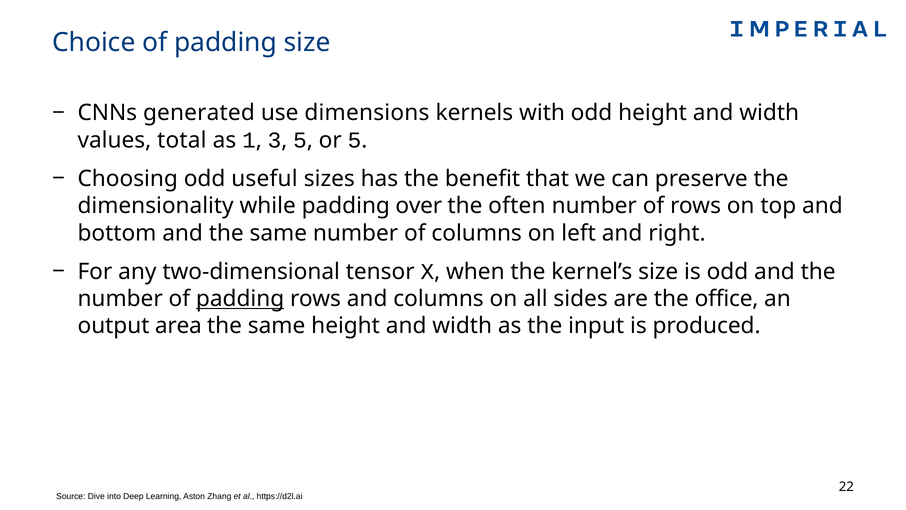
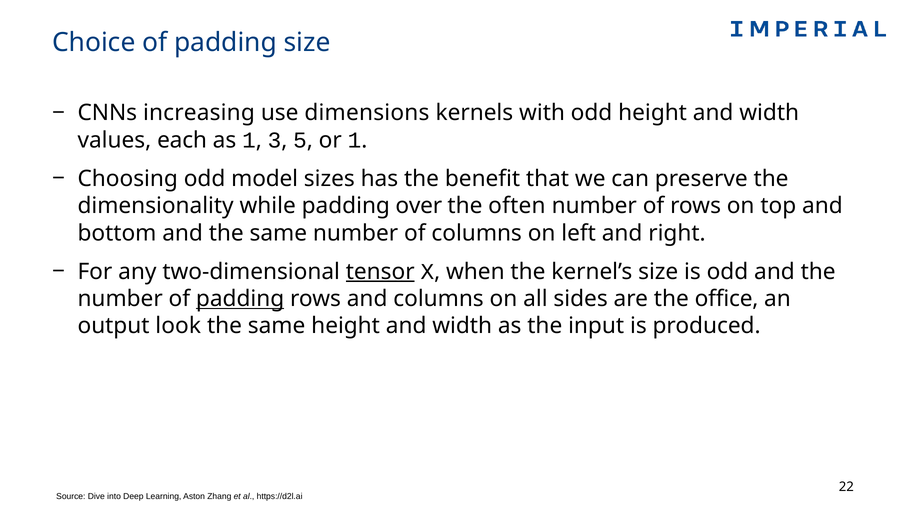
generated: generated -> increasing (199, 113)
total: total -> each (182, 140)
or 5: 5 -> 1 (354, 140)
useful: useful -> model (265, 179)
tensor underline: none -> present (380, 271)
area: area -> look (178, 326)
